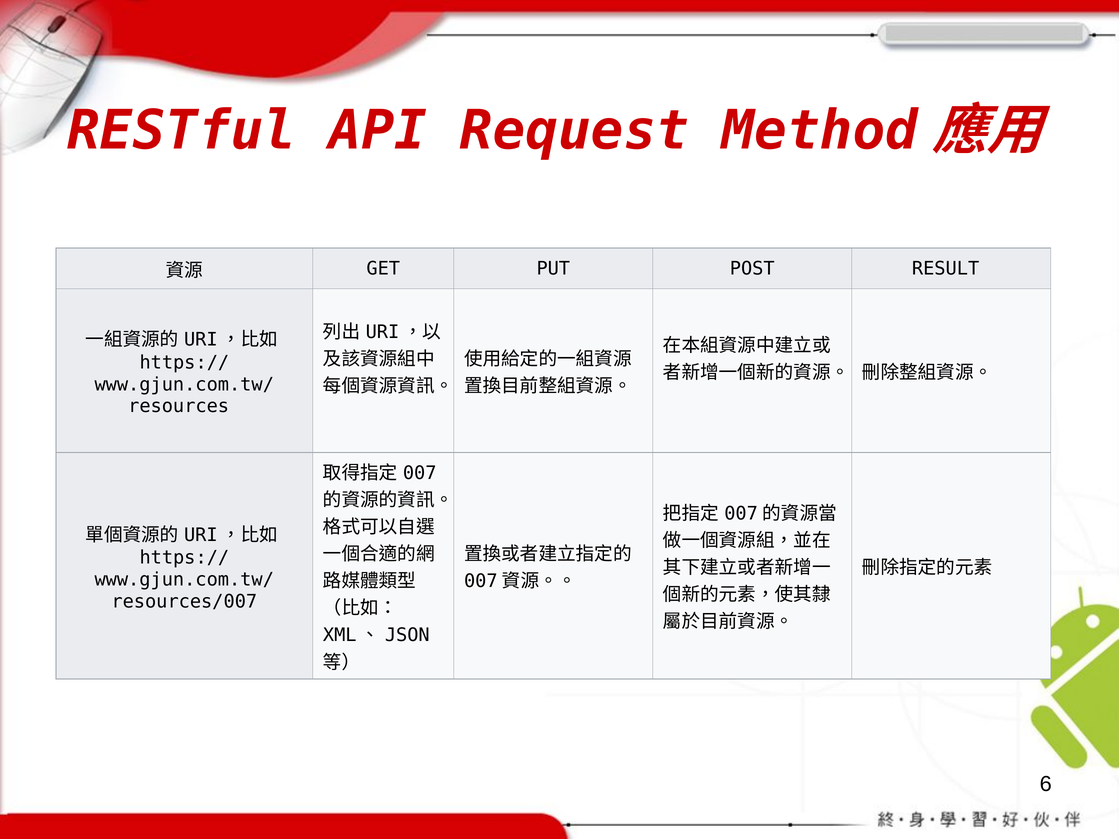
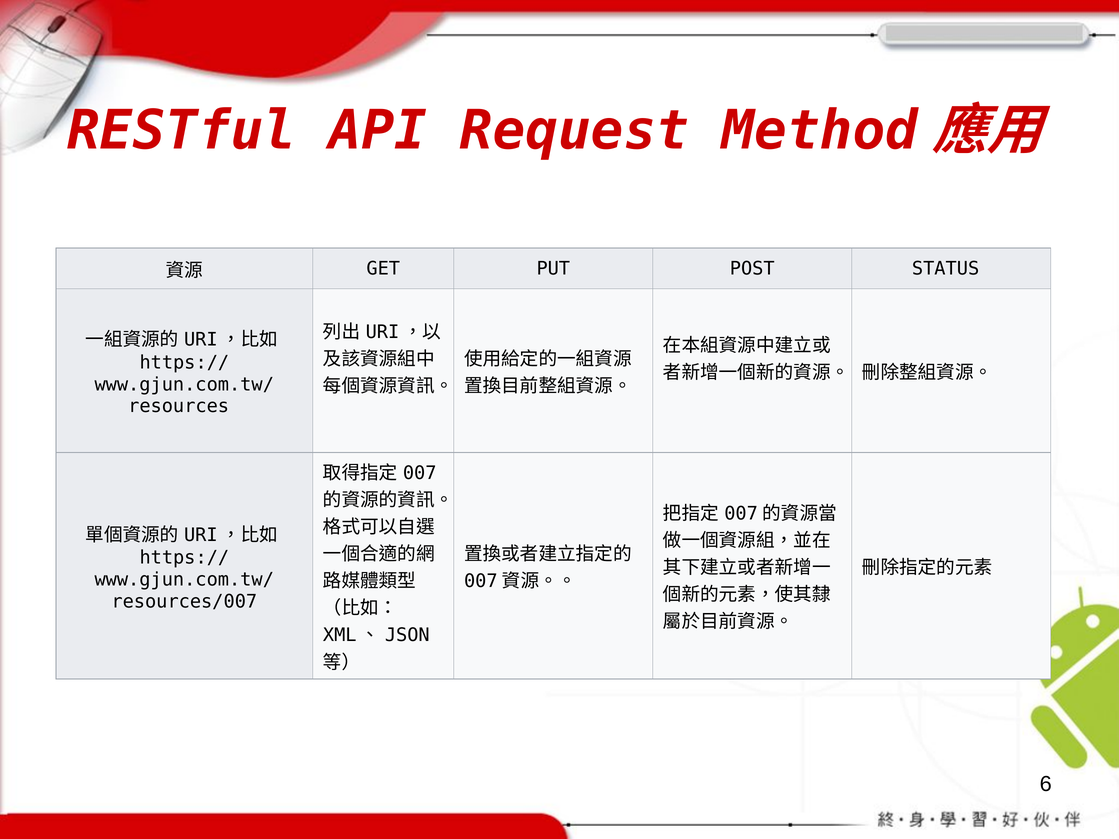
RESULT: RESULT -> STATUS (946, 269)
